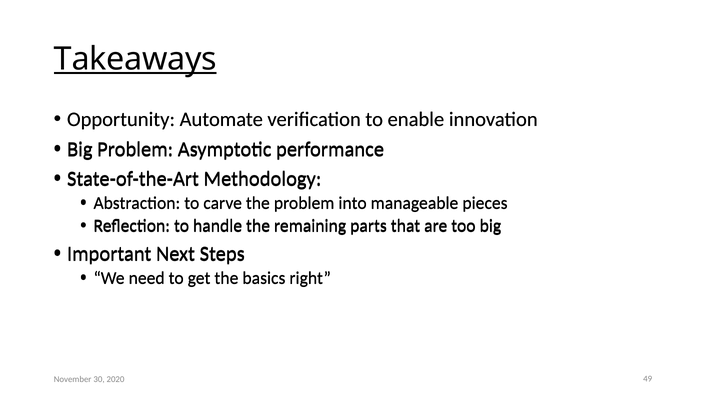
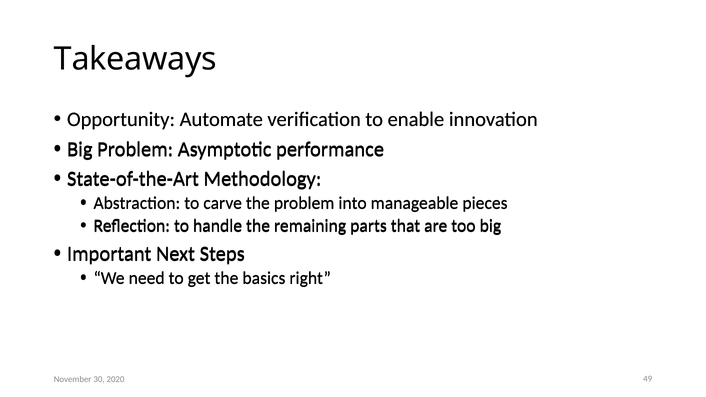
Takeaways underline: present -> none (135, 59)
